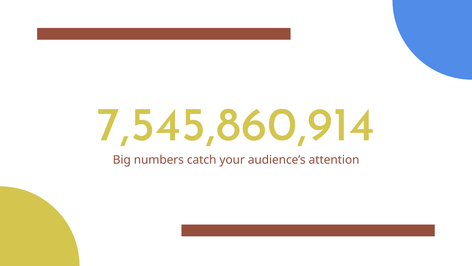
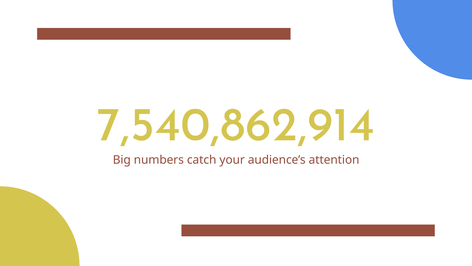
7,545,860,914: 7,545,860,914 -> 7,540,862,914 (236, 125)
